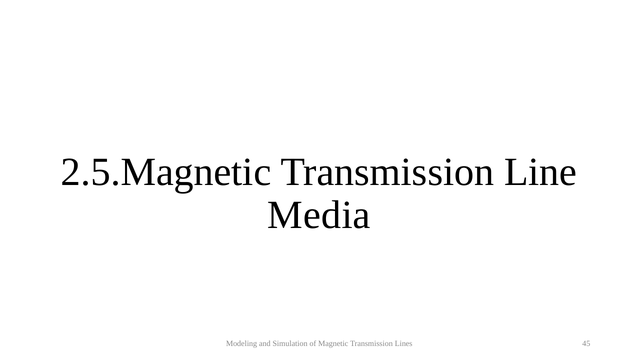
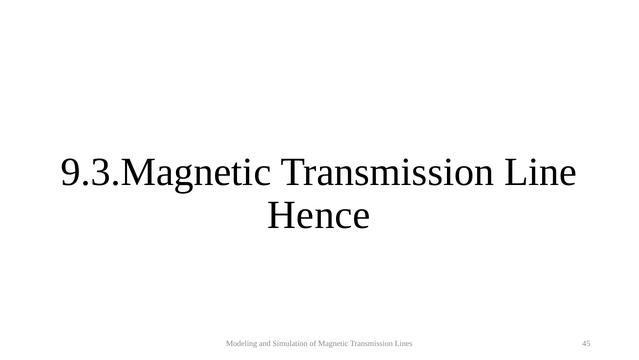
2.5.Magnetic: 2.5.Magnetic -> 9.3.Magnetic (166, 172)
Media: Media -> Hence (319, 215)
